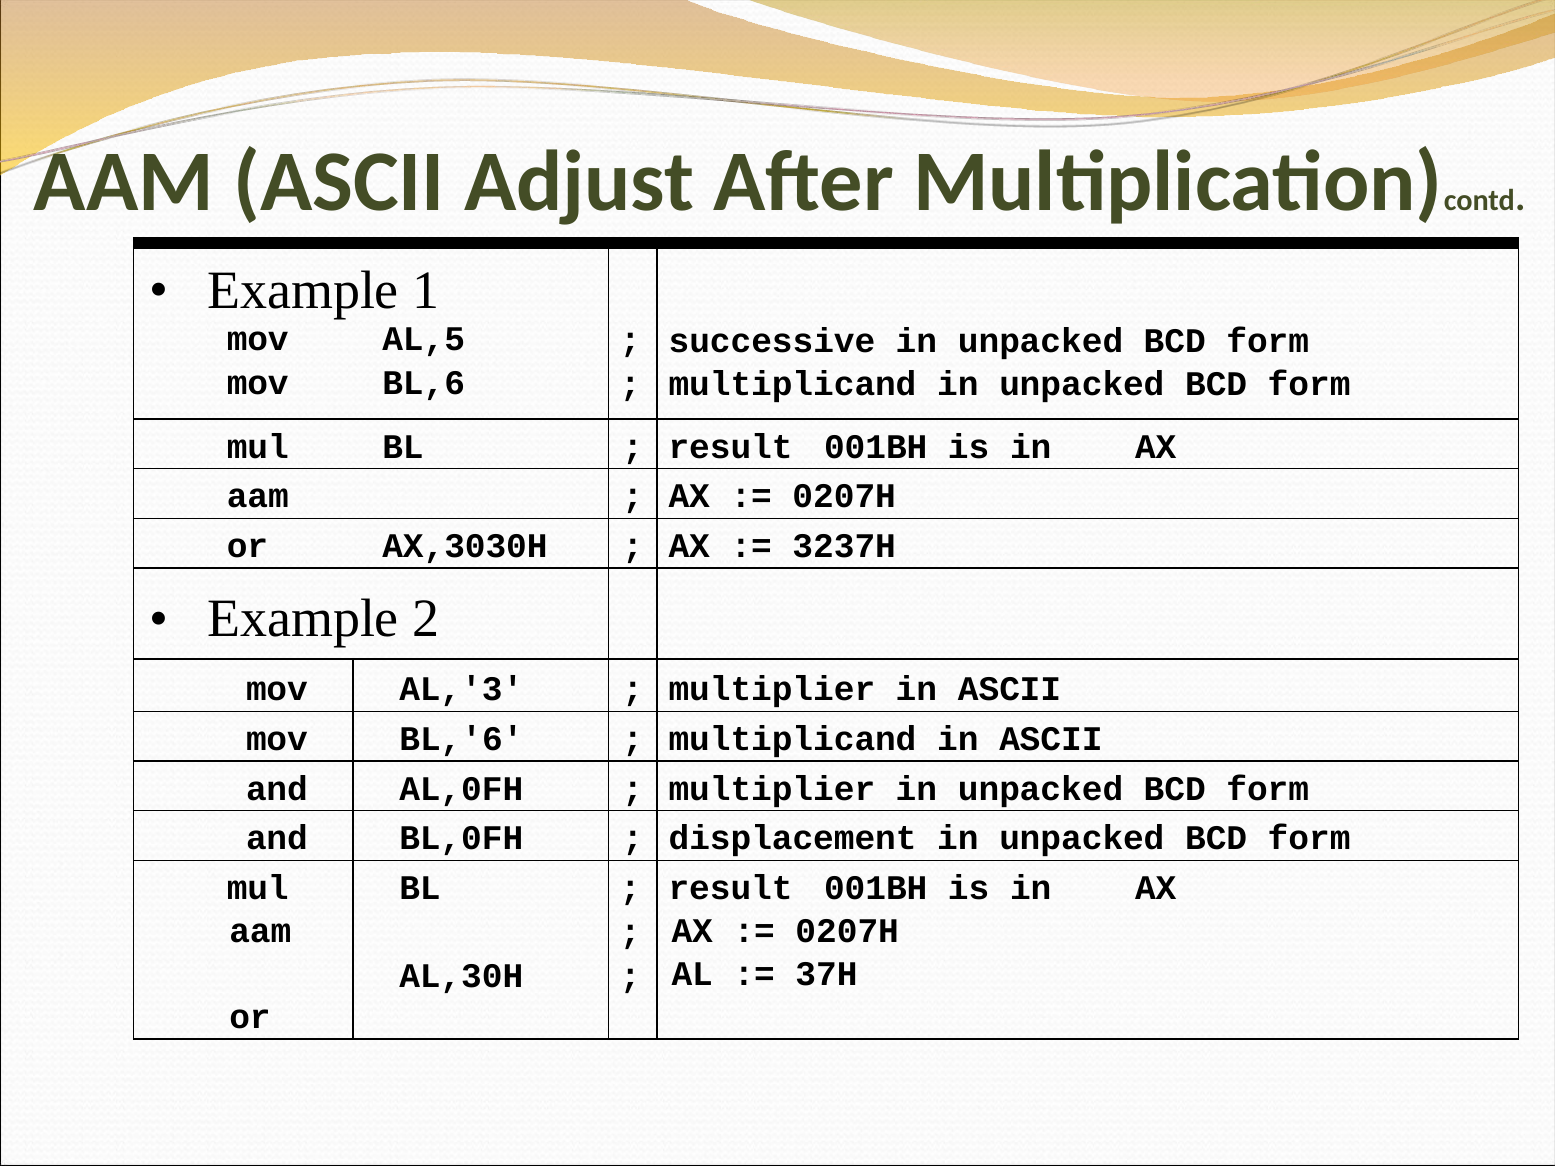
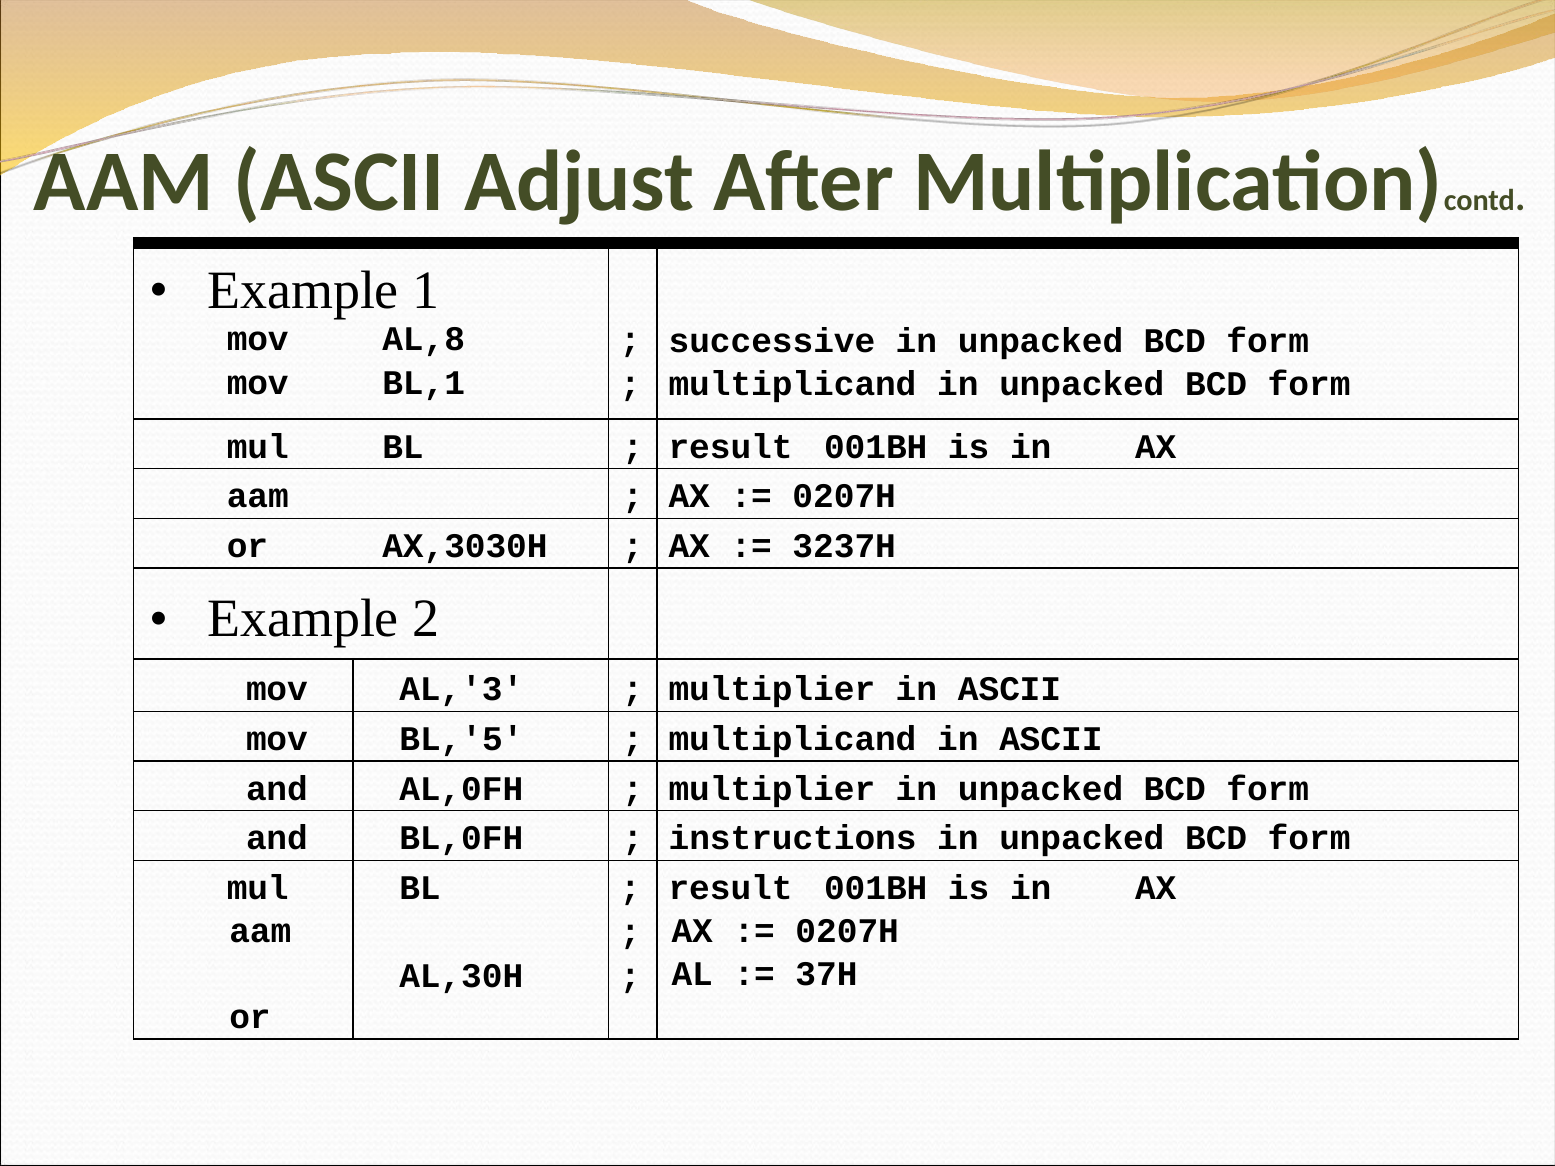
AL,5: AL,5 -> AL,8 (424, 339)
BL,6: BL,6 -> BL,1 (424, 383)
BL,'6: BL,'6 -> BL,'5 (461, 739)
displacement: displacement -> instructions (793, 839)
